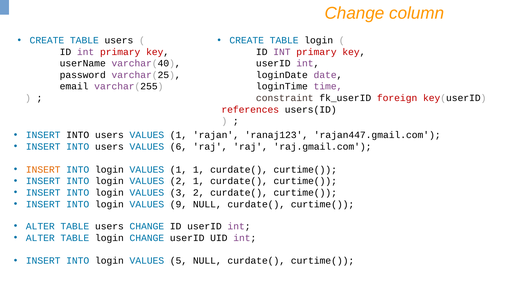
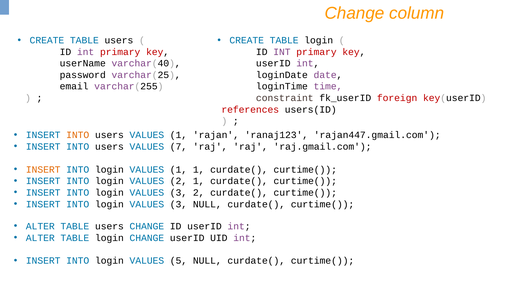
INTO colour: black -> orange (78, 135)
6: 6 -> 7 (179, 147)
9: 9 -> 3 (179, 204)
